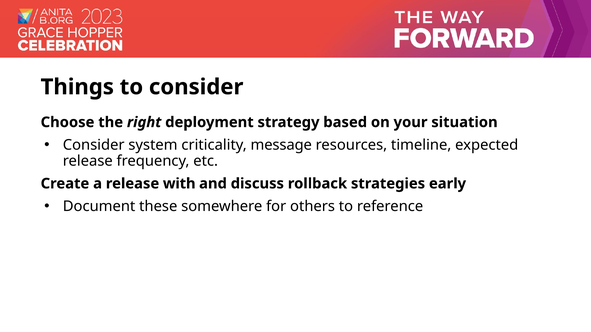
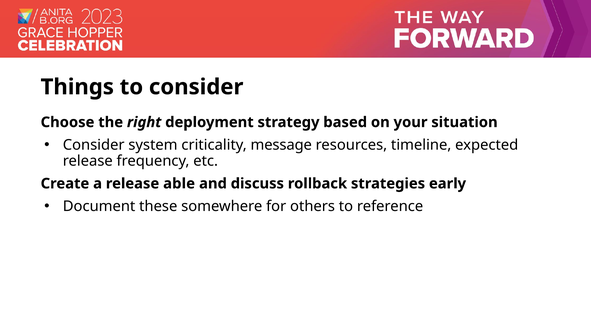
with: with -> able (179, 184)
